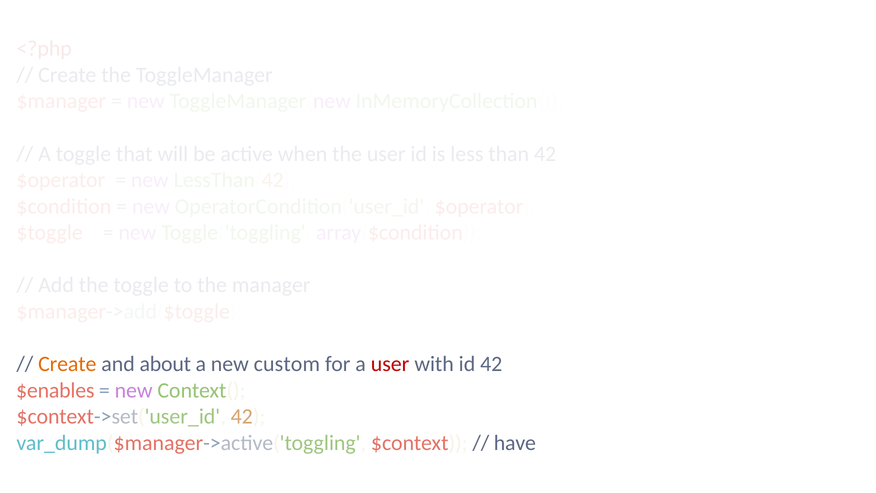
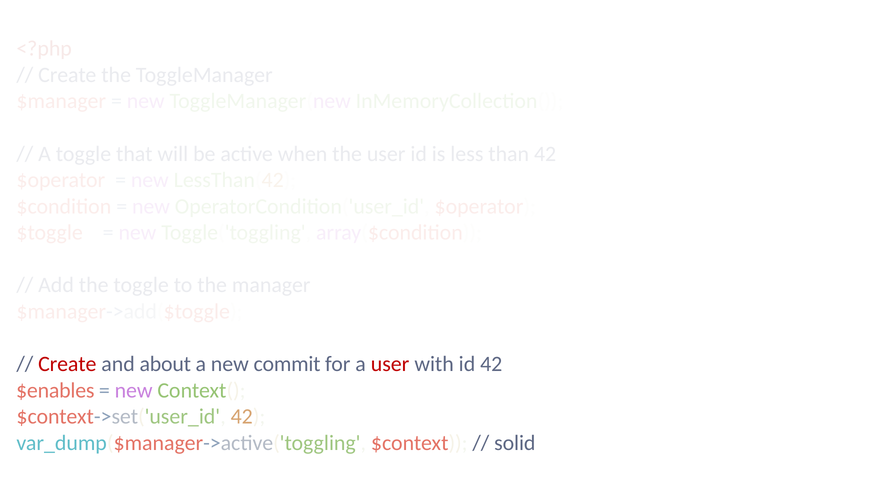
Create colour: orange -> red (67, 364)
custom: custom -> commit (287, 364)
have: have -> solid (515, 443)
